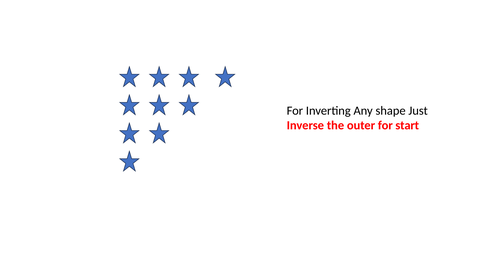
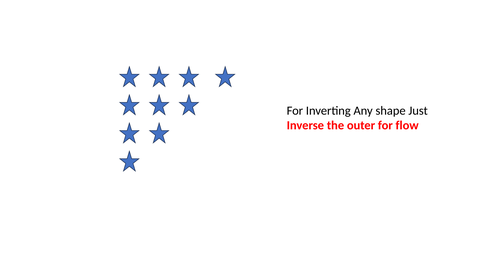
start: start -> flow (407, 126)
